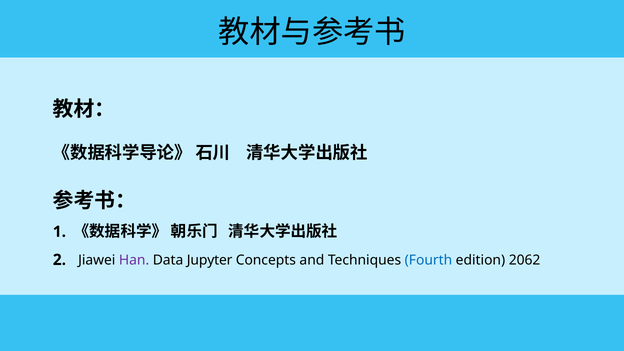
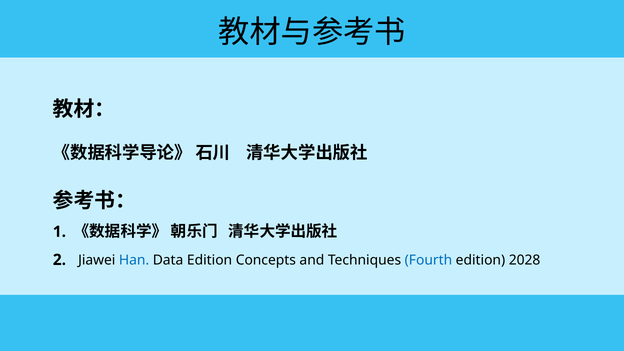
Han colour: purple -> blue (134, 260)
Data Jupyter: Jupyter -> Edition (210, 260)
2062: 2062 -> 2028 (525, 260)
